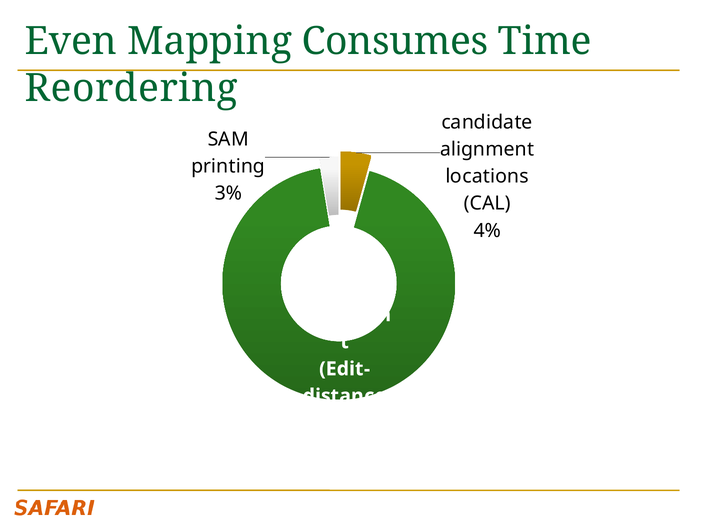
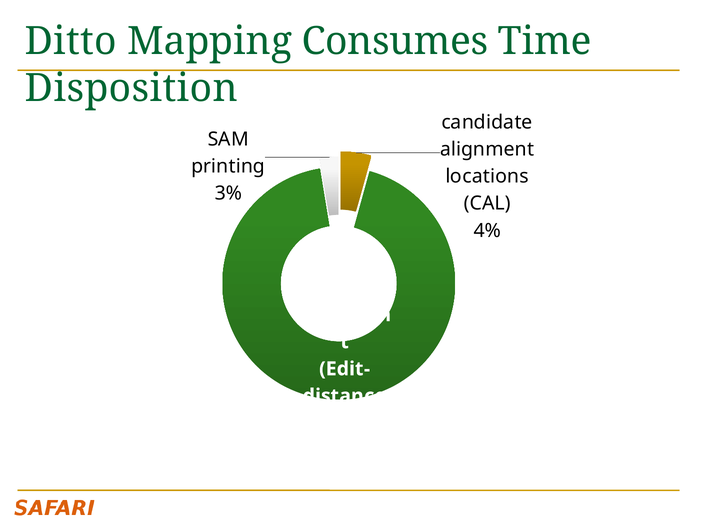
Even: Even -> Ditto (71, 41)
Reordering: Reordering -> Disposition (131, 88)
